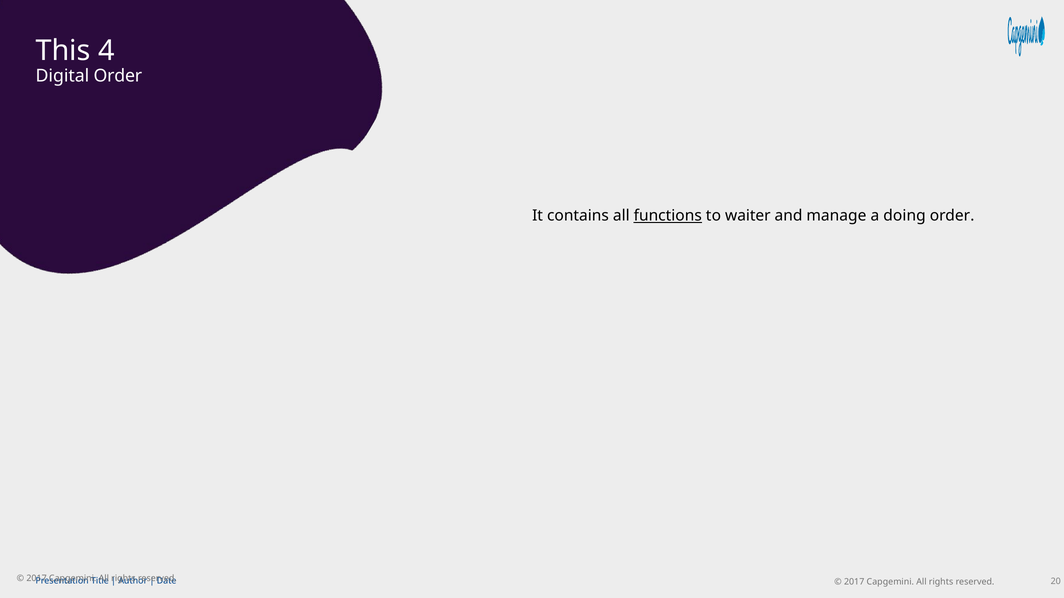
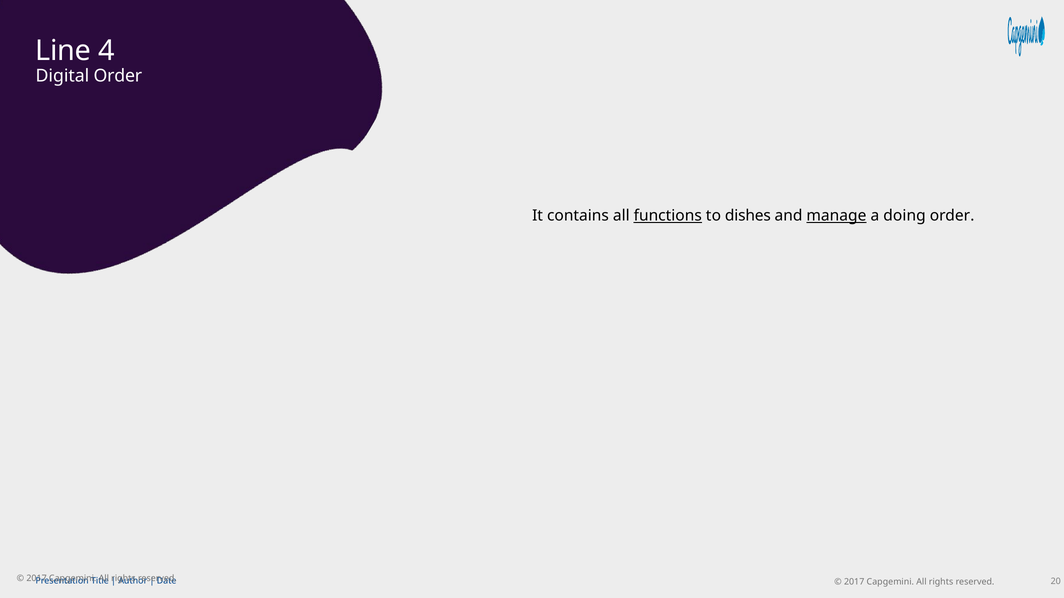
This: This -> Line (63, 51)
waiter: waiter -> dishes (748, 216)
manage underline: none -> present (836, 216)
